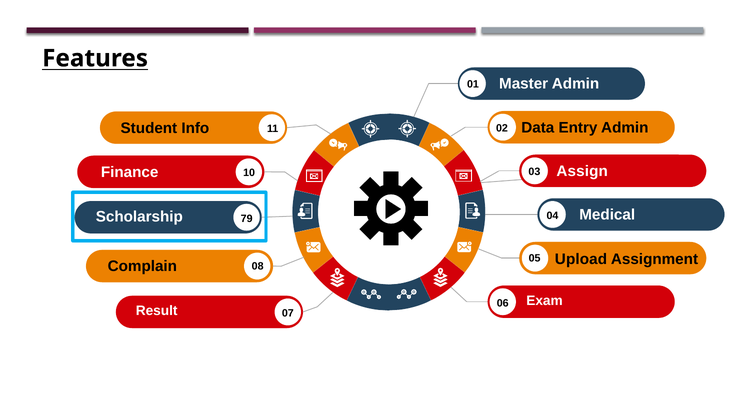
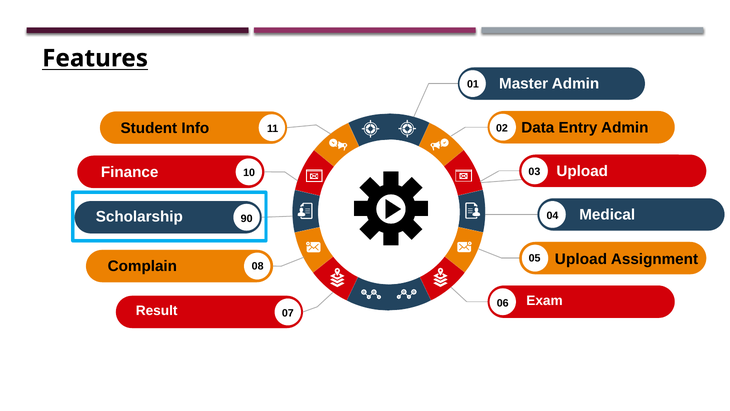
Assign: Assign -> Upload (582, 171)
79: 79 -> 90 (247, 218)
